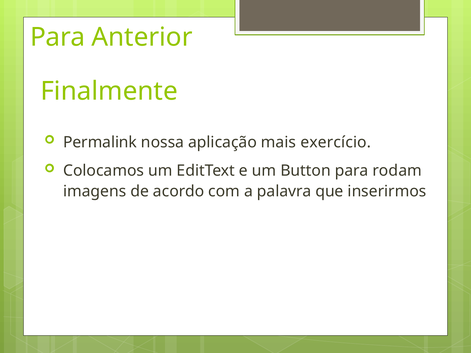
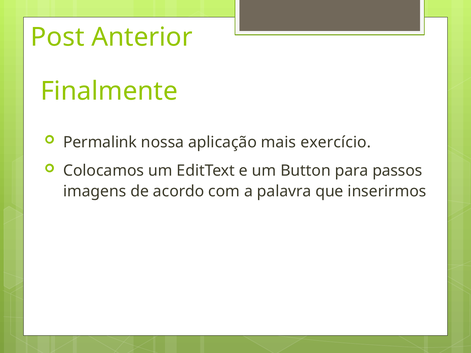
Para: Para -> Post (57, 37)
rodam: rodam -> passos (397, 171)
